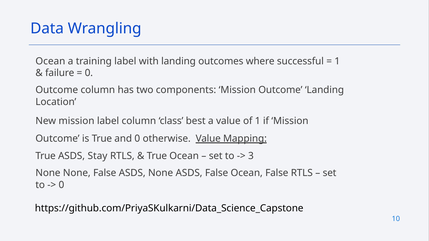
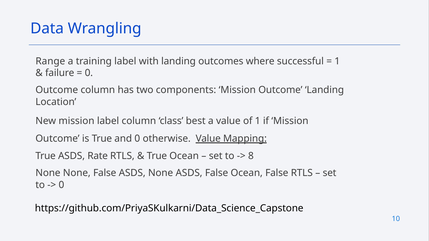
Ocean: Ocean -> Range (50, 61)
Stay: Stay -> Rate (98, 156)
3: 3 -> 8 (251, 156)
